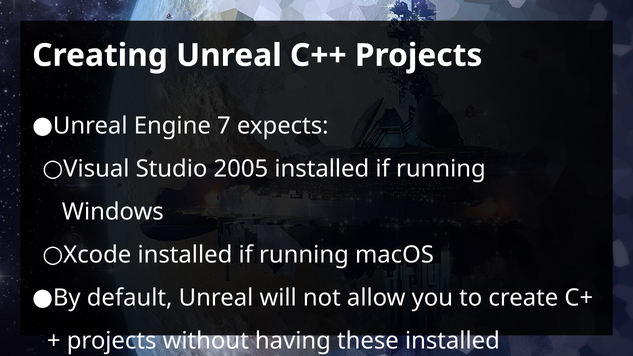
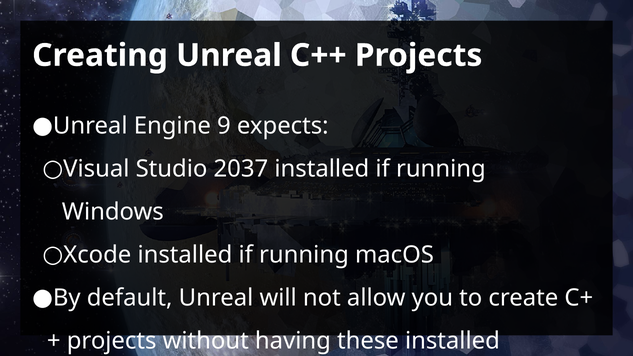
7: 7 -> 9 (224, 126)
2005: 2005 -> 2037 (241, 169)
